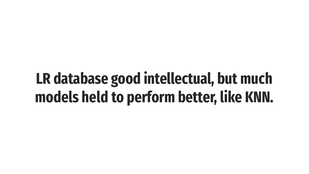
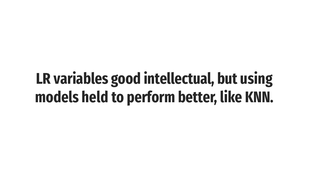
database: database -> variables (81, 79)
much: much -> using (256, 79)
